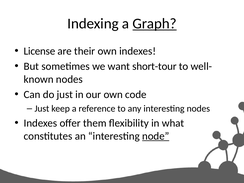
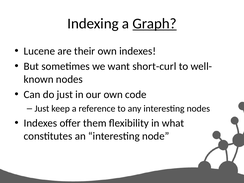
License: License -> Lucene (39, 51)
short-tour: short-tour -> short-curl (154, 66)
node underline: present -> none (156, 136)
